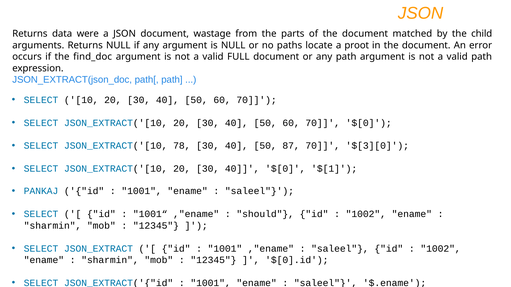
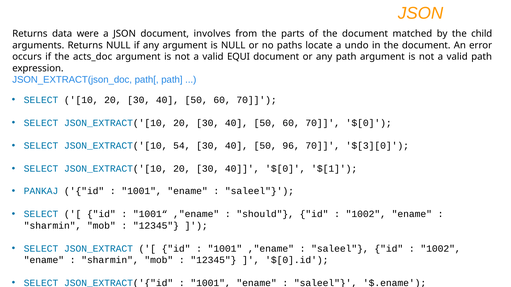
wastage: wastage -> involves (212, 34)
proot: proot -> undo (357, 45)
find_doc: find_doc -> acts_doc (93, 57)
FULL: FULL -> EQUI (238, 57)
78: 78 -> 54 (182, 146)
87: 87 -> 96 (291, 146)
